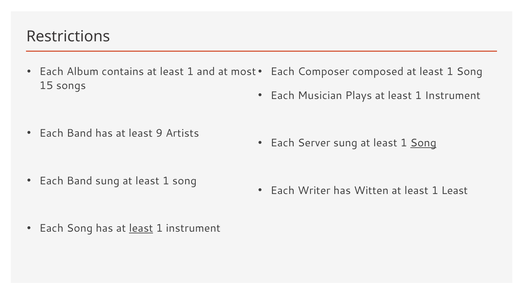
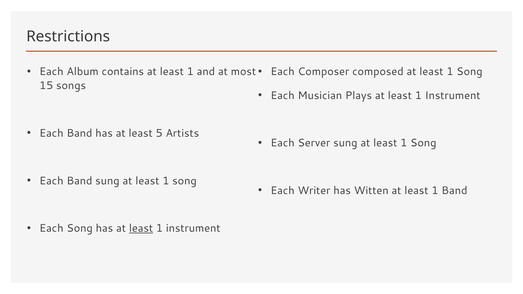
9: 9 -> 5 (159, 133)
Song underline: present -> none (423, 143)
1 Least: Least -> Band (454, 191)
